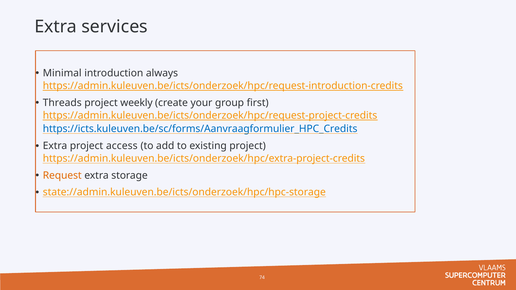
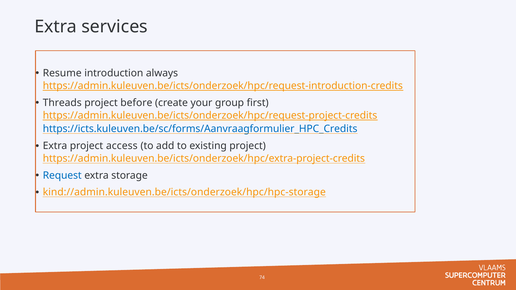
Minimal: Minimal -> Resume (62, 73)
weekly: weekly -> before (136, 103)
Request colour: orange -> blue (62, 176)
state://admin.kuleuven.be/icts/onderzoek/hpc/hpc-storage: state://admin.kuleuven.be/icts/onderzoek/hpc/hpc-storage -> kind://admin.kuleuven.be/icts/onderzoek/hpc/hpc-storage (184, 192)
